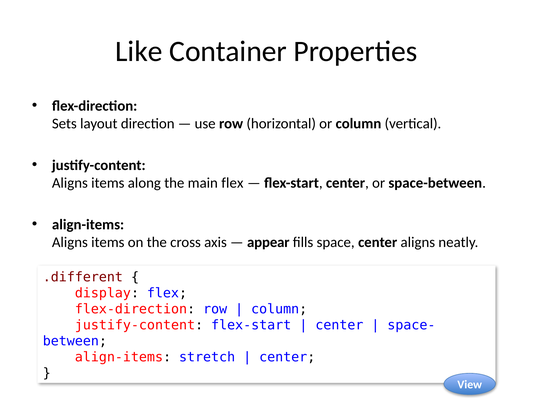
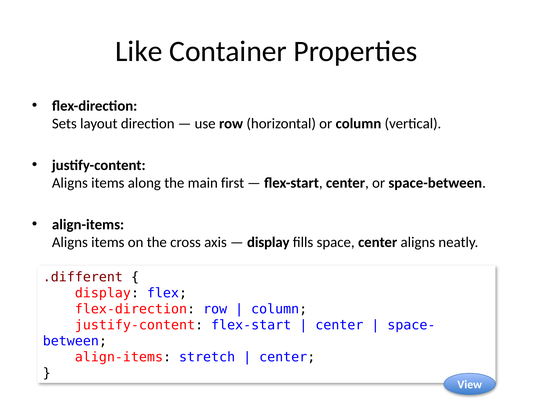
main flex: flex -> first (233, 183)
appear: appear -> display (268, 242)
